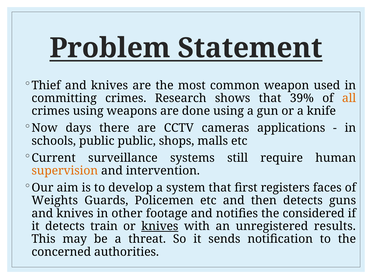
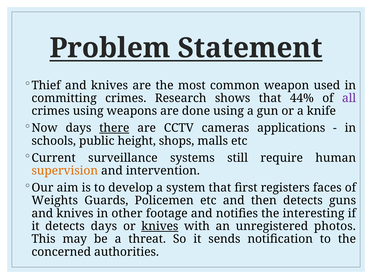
39%: 39% -> 44% (302, 98)
all colour: orange -> purple (349, 98)
there underline: none -> present (114, 128)
public public: public -> height (137, 141)
considered: considered -> interesting (314, 213)
detects train: train -> days (104, 226)
results: results -> photos (335, 226)
